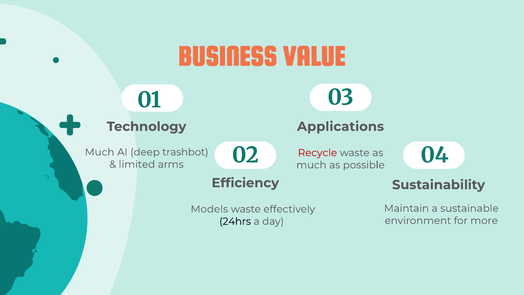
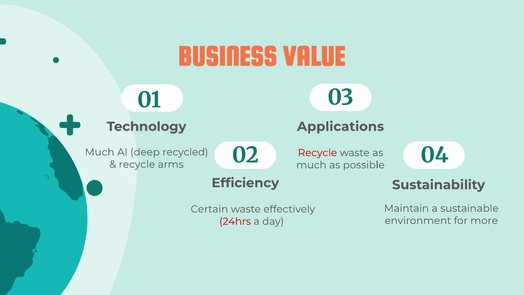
trashbot: trashbot -> recycled (185, 152)
limited: limited -> recycle (137, 164)
Models: Models -> Certain (209, 209)
24hrs colour: black -> red (235, 221)
